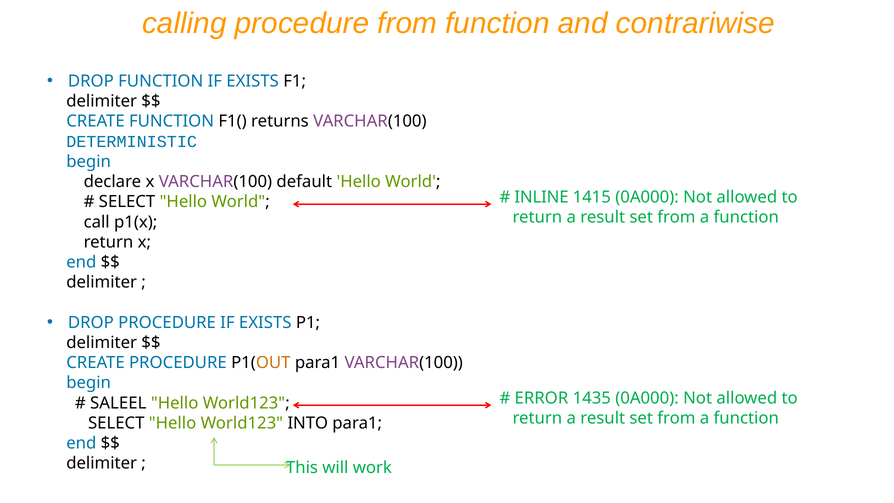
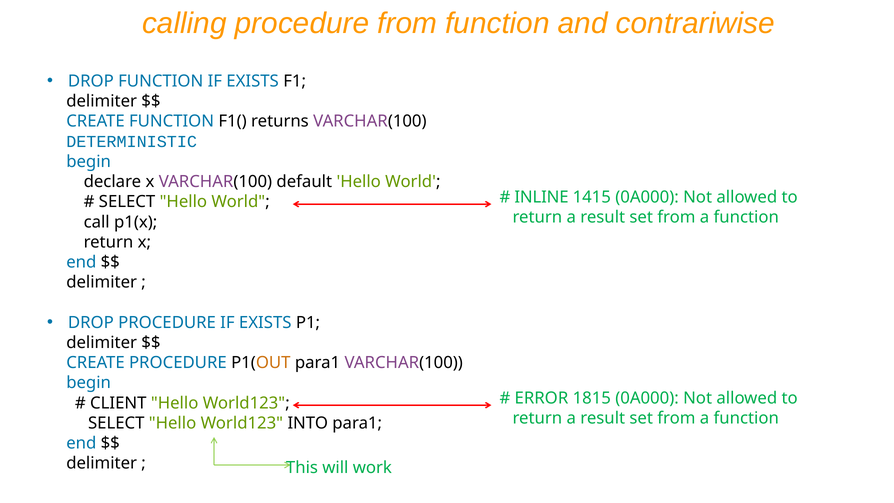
1435: 1435 -> 1815 (592, 398)
SALEEL: SALEEL -> CLIENT (118, 403)
